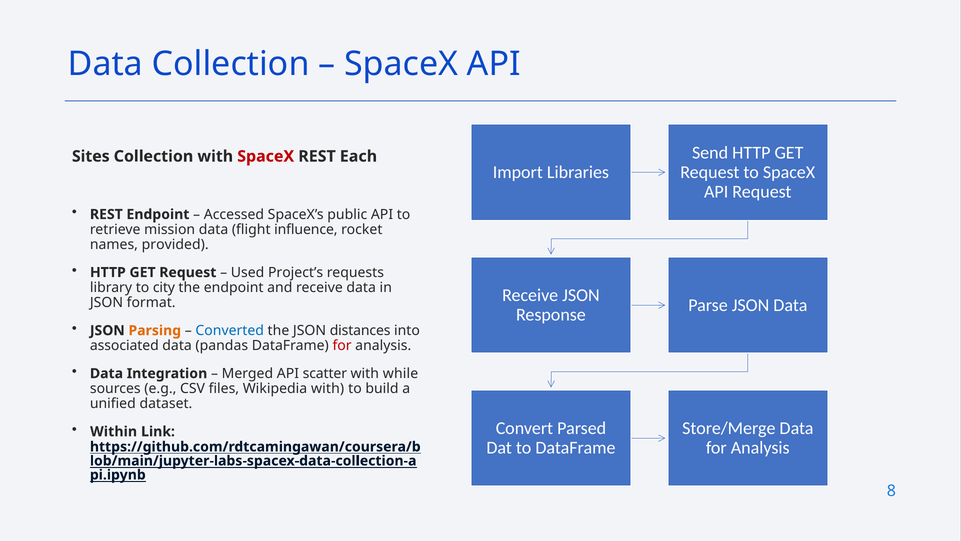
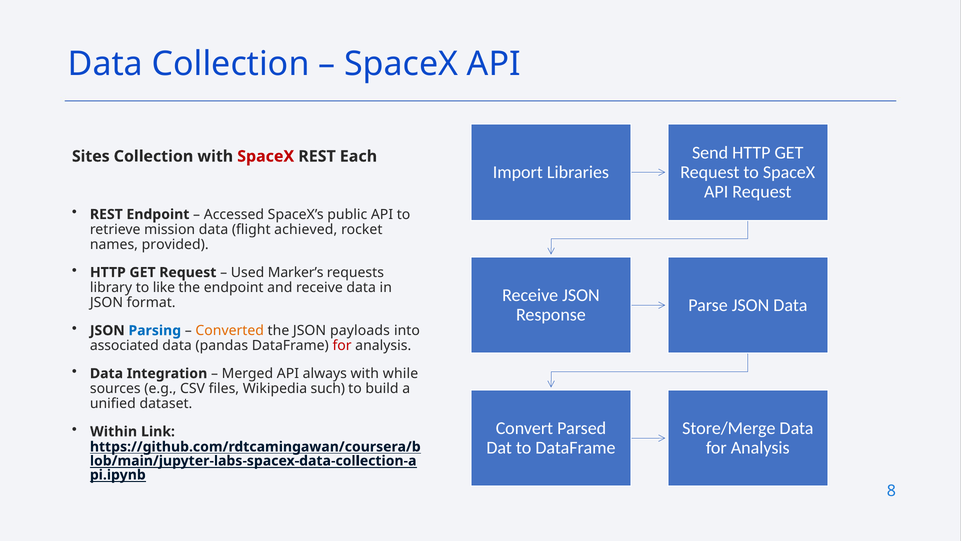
influence: influence -> achieved (306, 229)
Project’s: Project’s -> Marker’s (296, 272)
city: city -> like (164, 287)
Parsing colour: orange -> blue (155, 330)
Converted colour: blue -> orange (230, 330)
distances: distances -> payloads (360, 330)
scatter: scatter -> always (325, 373)
Wikipedia with: with -> such (328, 388)
